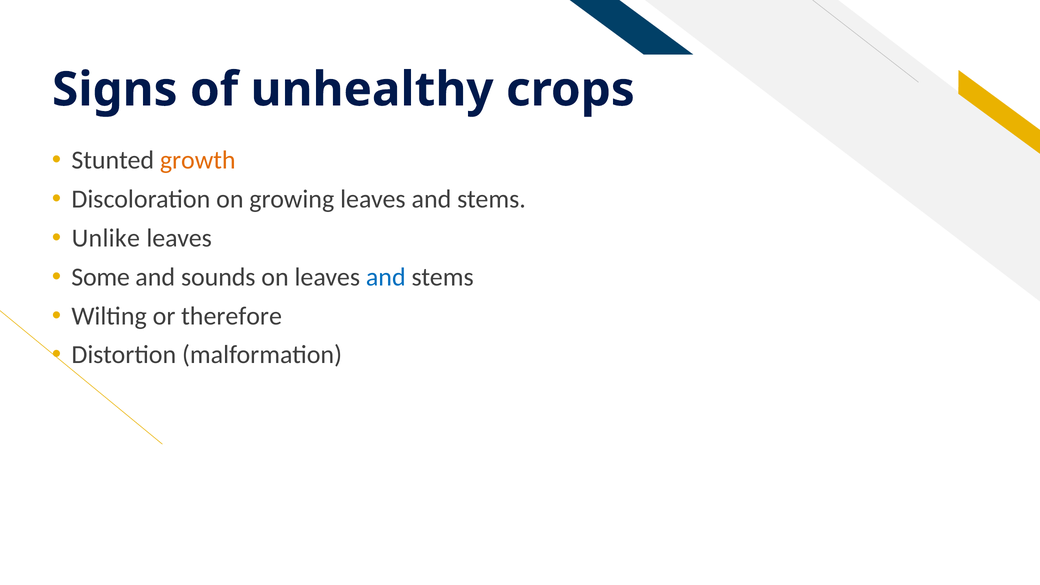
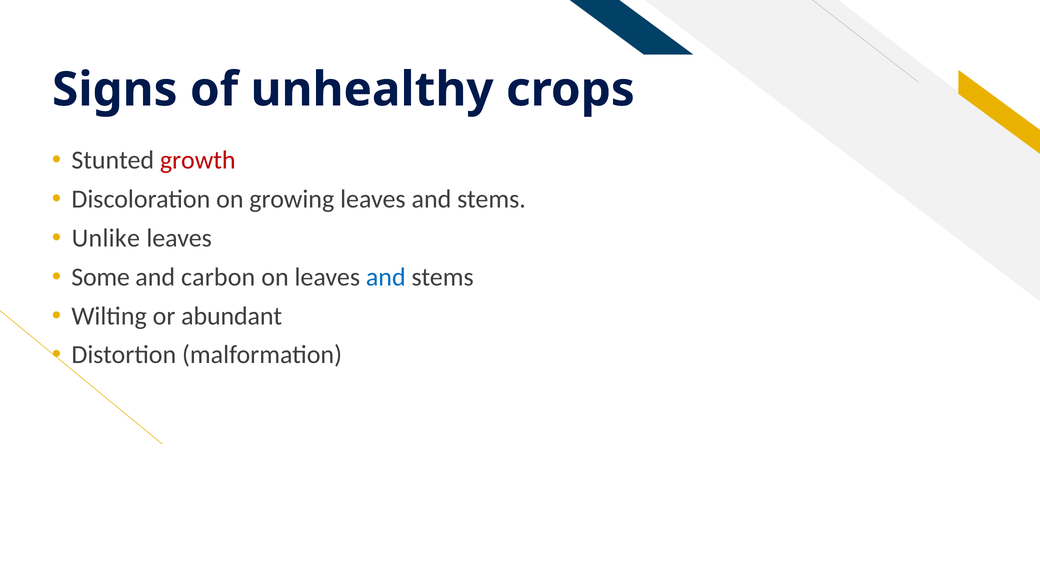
growth colour: orange -> red (198, 160)
sounds: sounds -> carbon (218, 277)
therefore: therefore -> abundant (232, 316)
